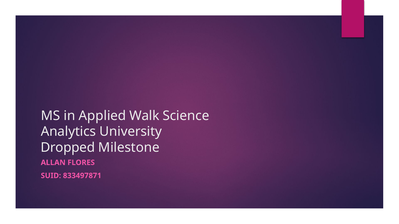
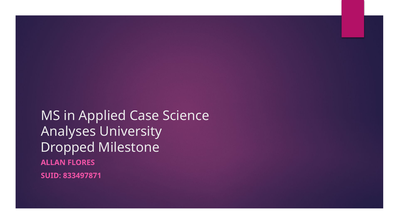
Walk: Walk -> Case (144, 116)
Analytics: Analytics -> Analyses (68, 132)
